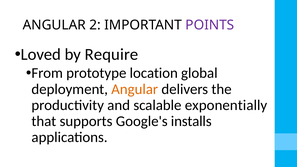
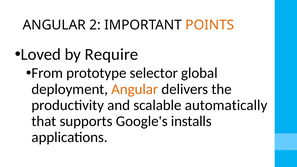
POINTS colour: purple -> orange (210, 25)
location: location -> selector (154, 73)
exponentially: exponentially -> automatically (226, 105)
